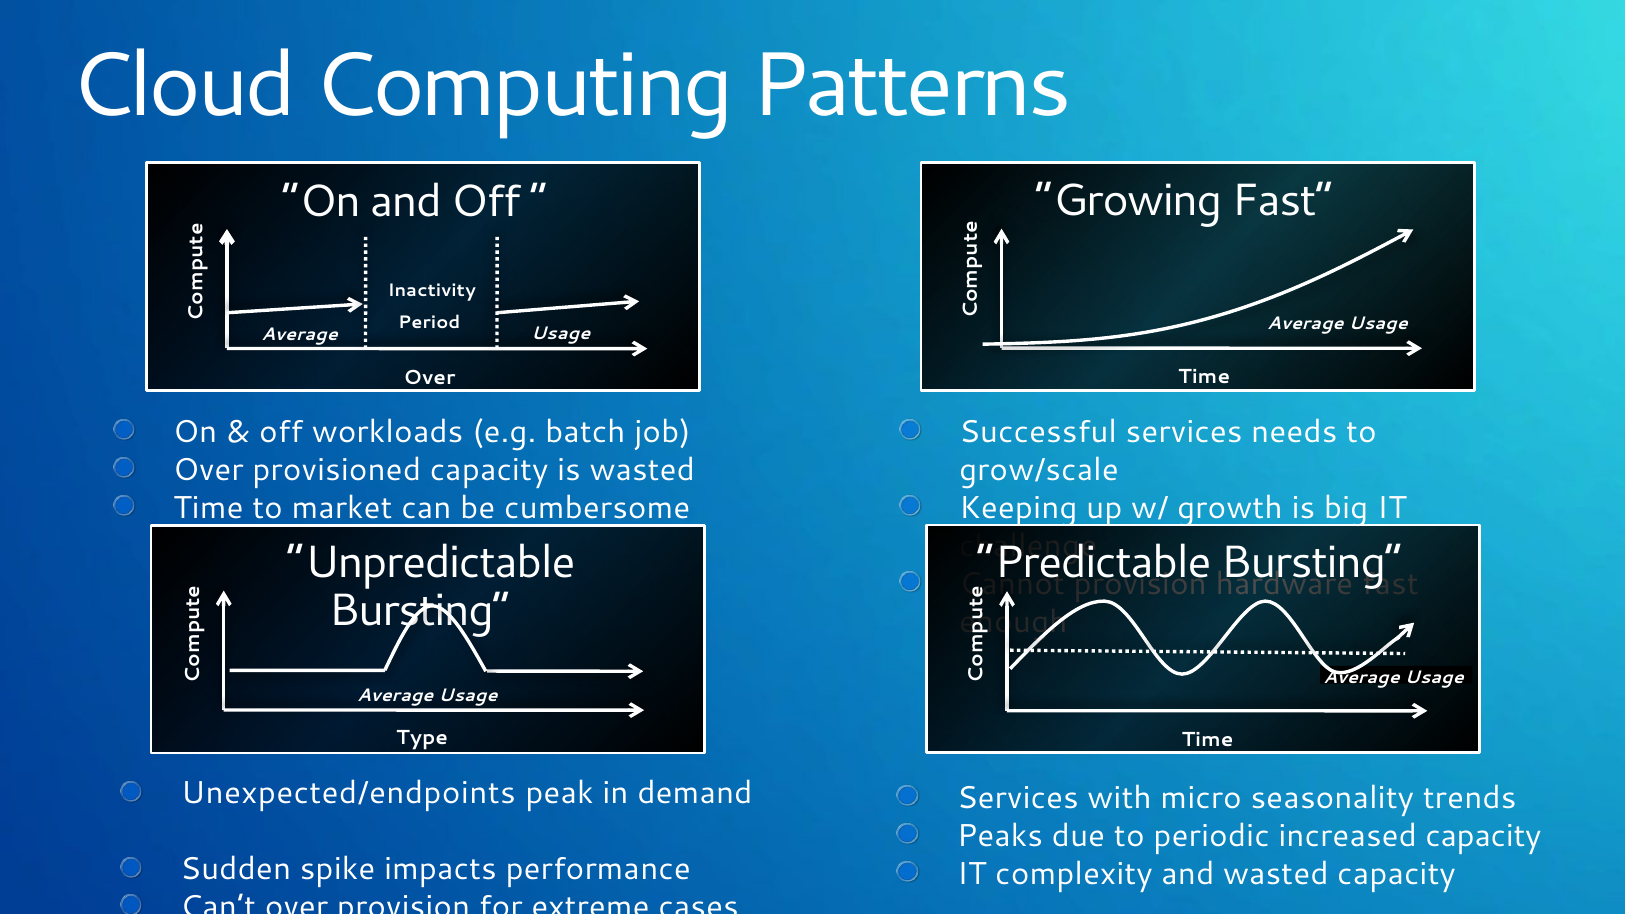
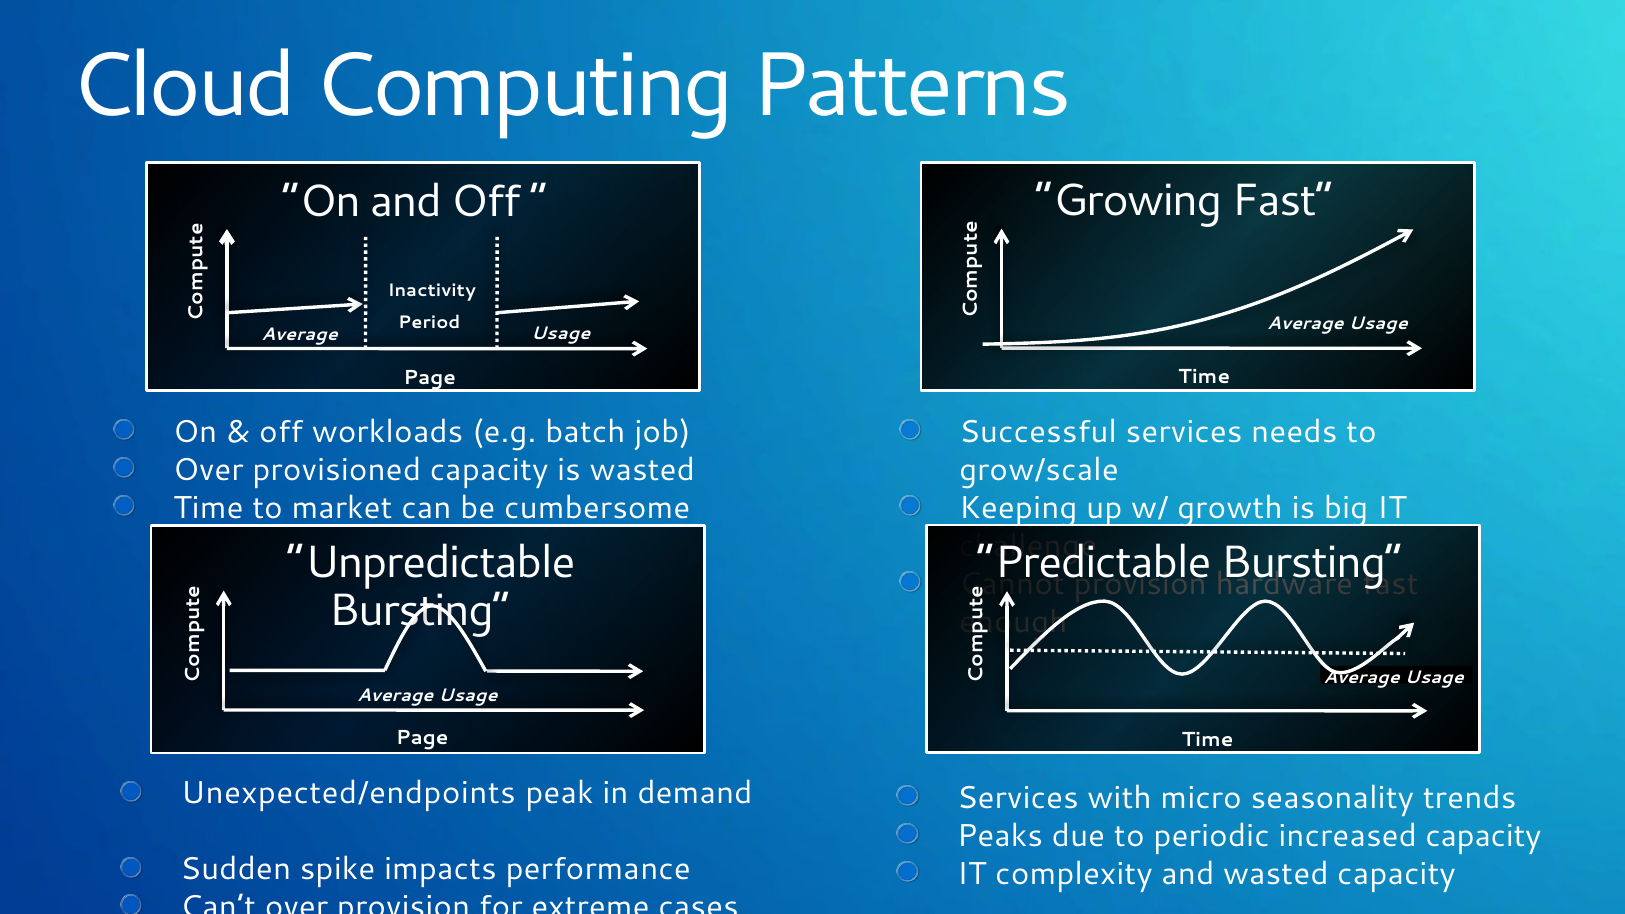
Over: Over -> Page (430, 377)
Type: Type -> Page (422, 738)
